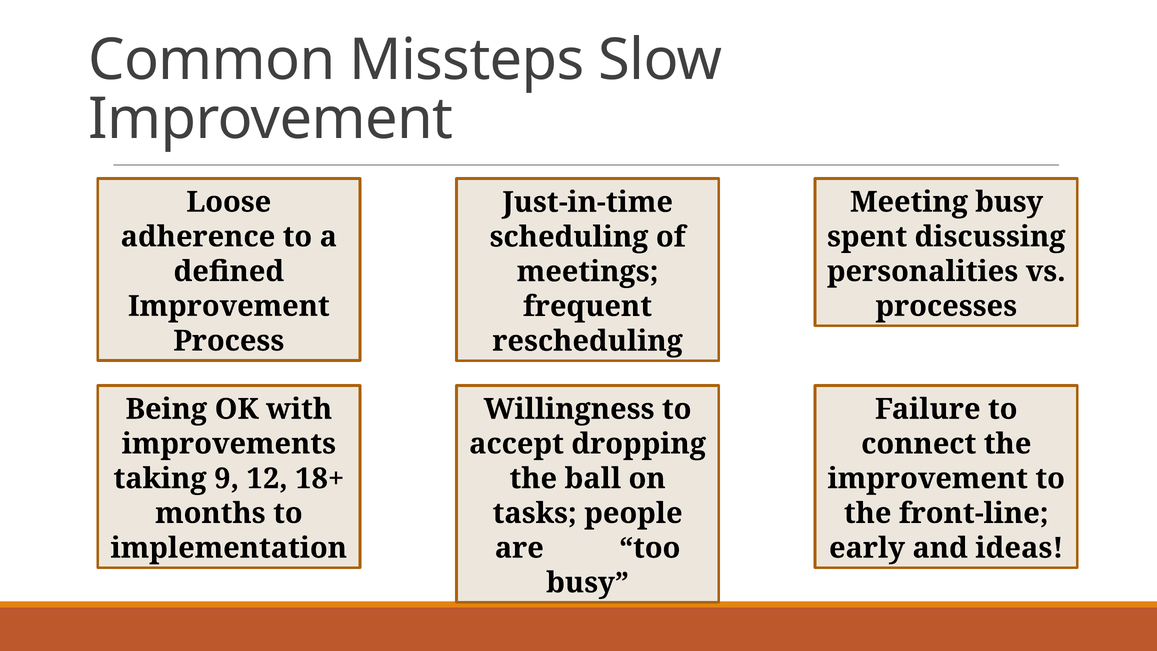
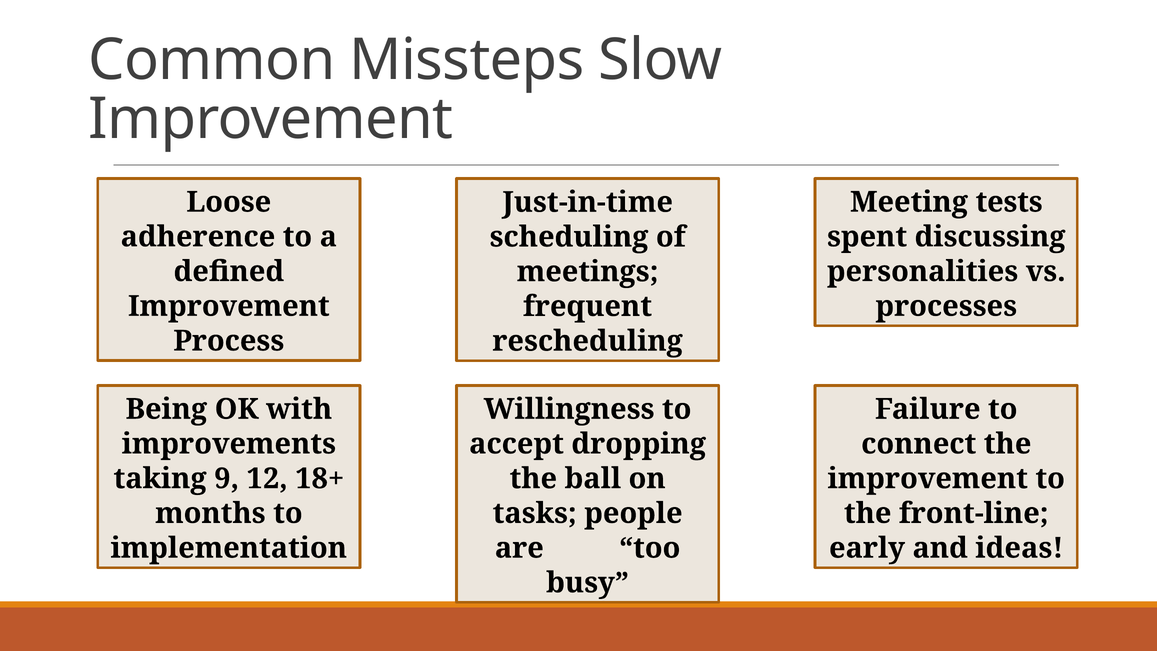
Meeting busy: busy -> tests (1009, 202)
